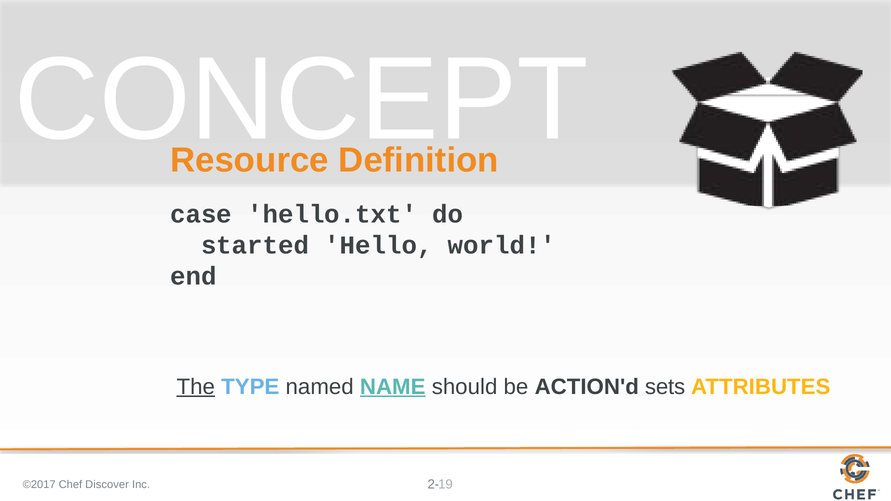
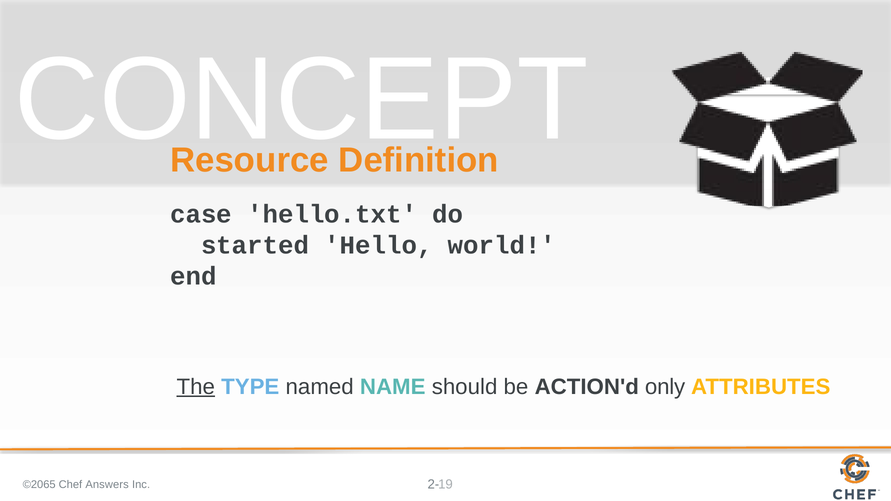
NAME underline: present -> none (393, 387)
sets: sets -> only (665, 387)
©2017: ©2017 -> ©2065 (39, 485)
Discover: Discover -> Answers (107, 485)
